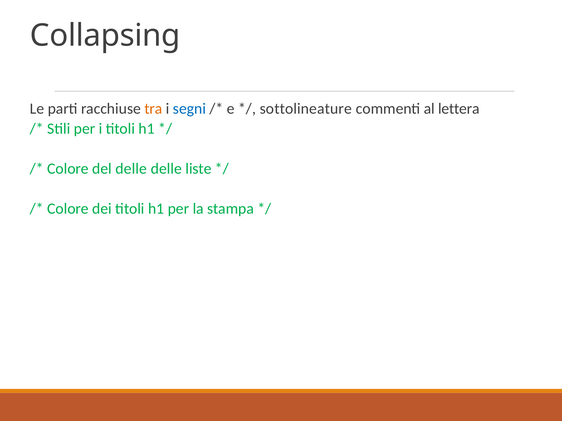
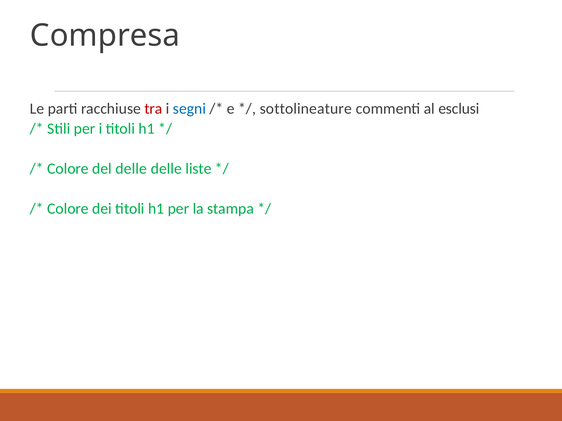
Collapsing: Collapsing -> Compresa (105, 36)
tra colour: orange -> red (153, 109)
lettera: lettera -> esclusi (459, 109)
